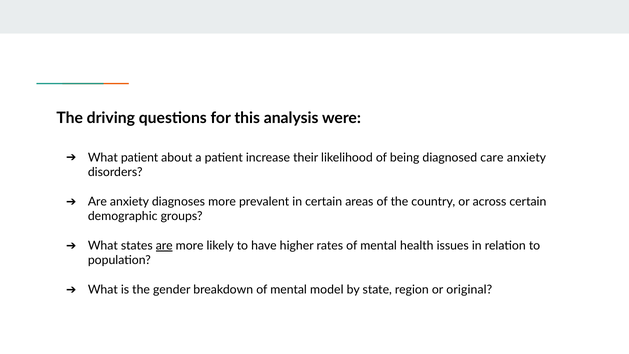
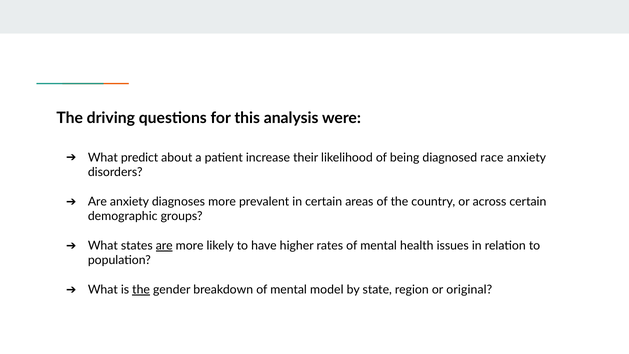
What patient: patient -> predict (140, 157)
care: care -> race (492, 157)
the underline: none -> present (141, 290)
